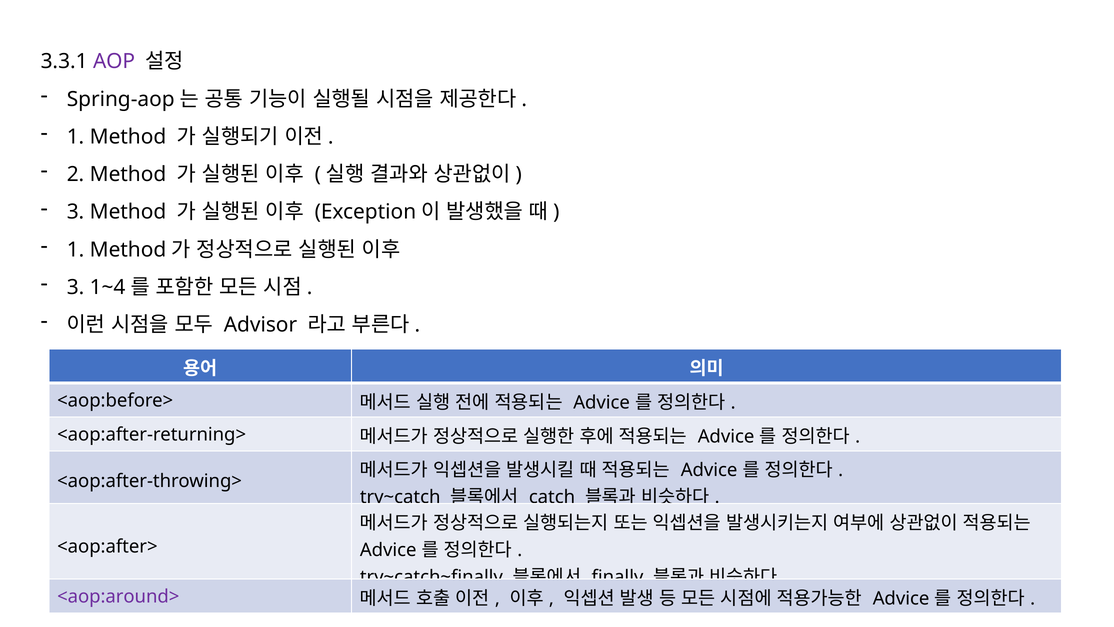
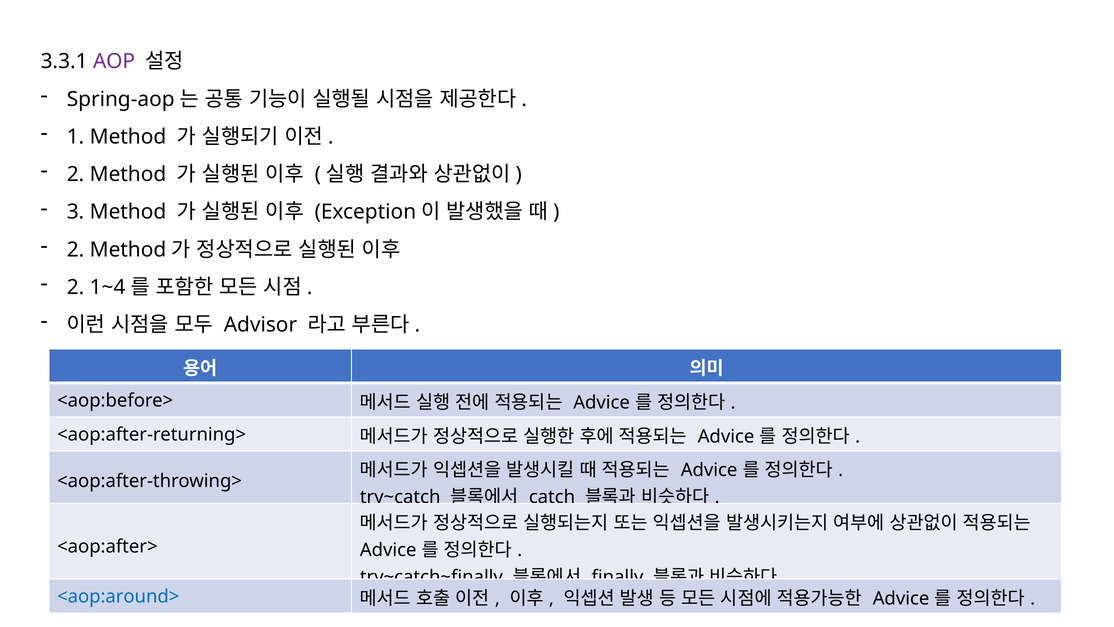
1: 1 -> 2 (76, 250)
3: 3 -> 2 (76, 287)
<aop:around> colour: purple -> blue (118, 596)
